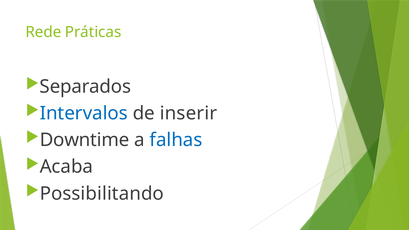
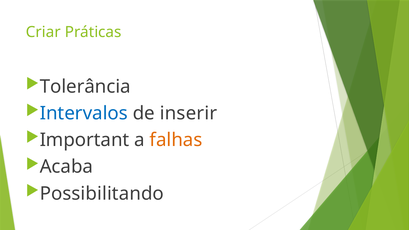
Rede: Rede -> Criar (43, 32)
Separados: Separados -> Tolerância (85, 87)
Downtime: Downtime -> Important (85, 140)
falhas colour: blue -> orange (176, 140)
